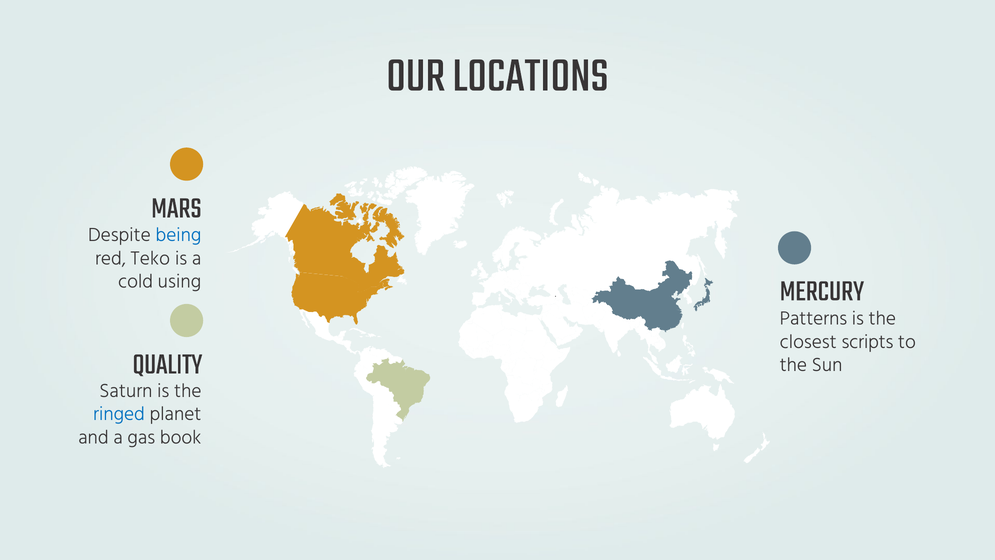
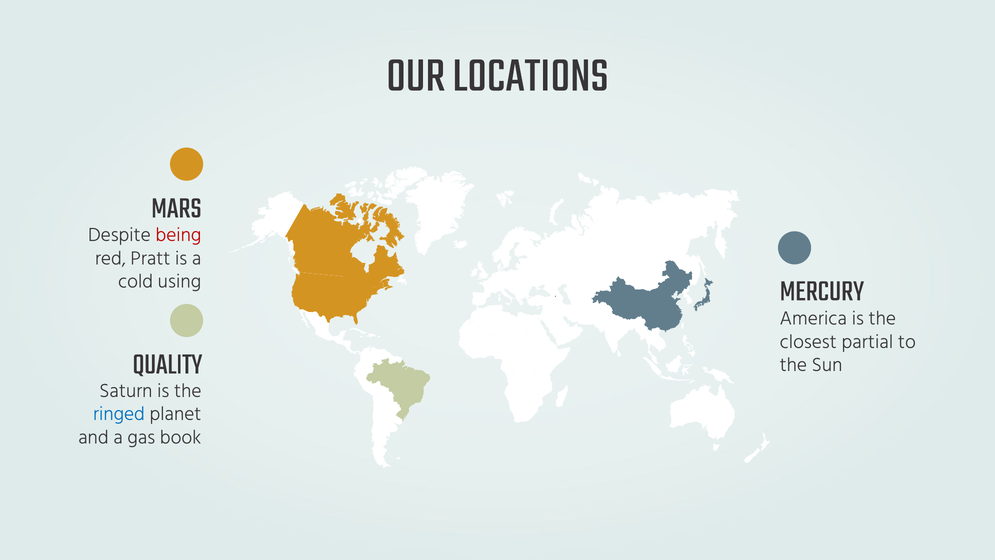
being colour: blue -> red (178, 235)
Teko: Teko -> Pratt (150, 258)
Patterns: Patterns -> America (813, 318)
scripts: scripts -> partial (867, 341)
